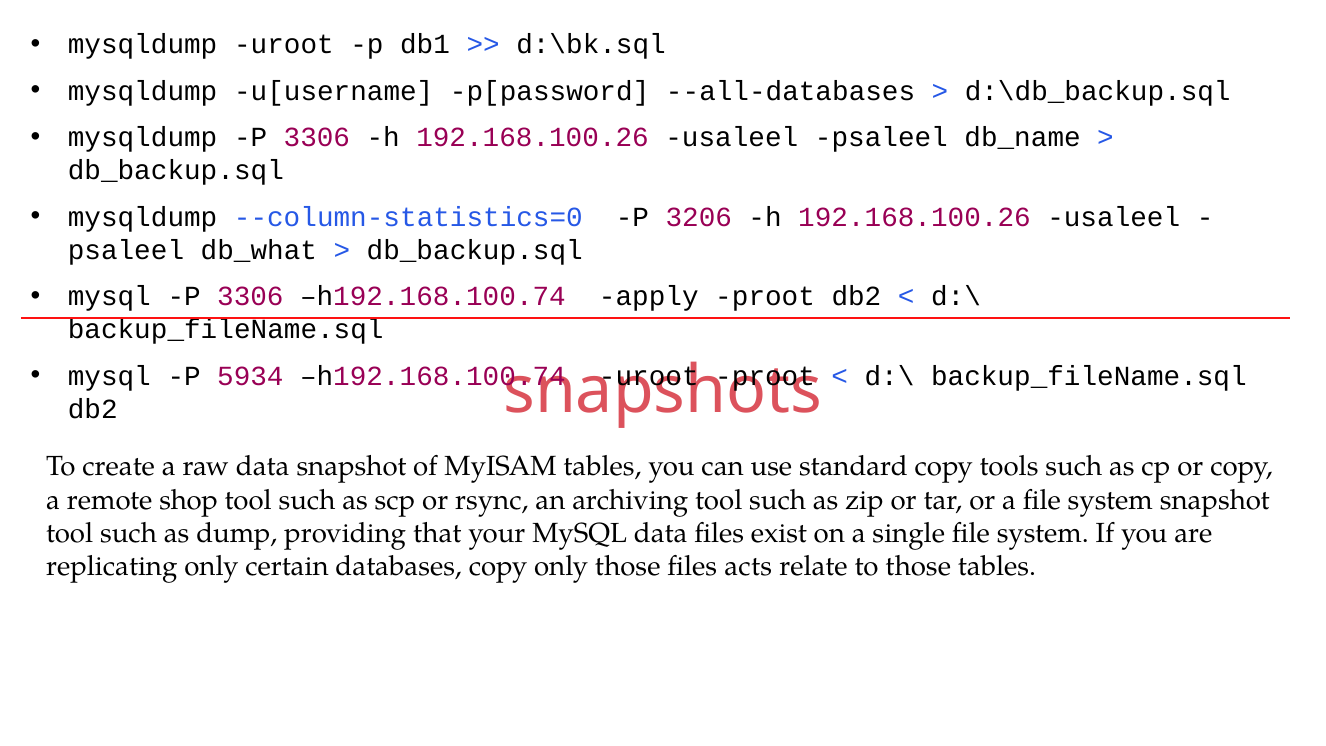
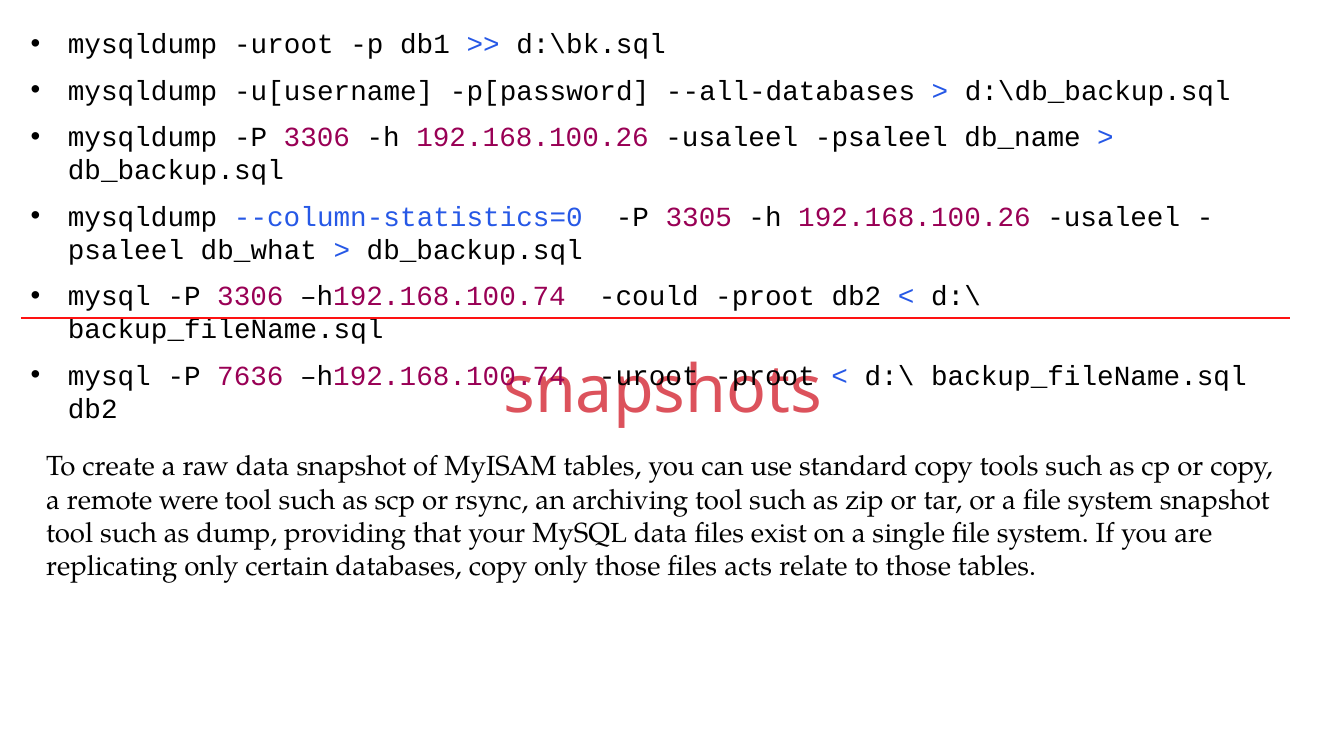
3206: 3206 -> 3305 (699, 217)
apply: apply -> could (649, 297)
5934: 5934 -> 7636 (250, 376)
shop: shop -> were (189, 500)
